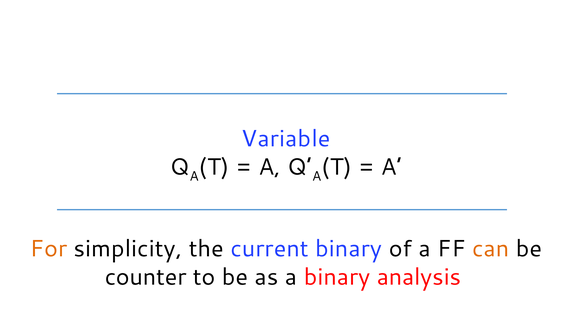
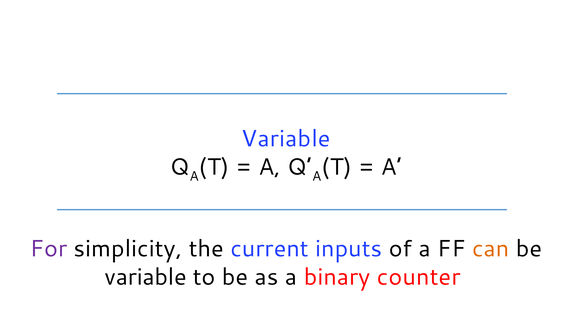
For colour: orange -> purple (49, 249)
current binary: binary -> inputs (349, 249)
counter: counter -> variable (146, 277)
analysis: analysis -> counter (419, 277)
